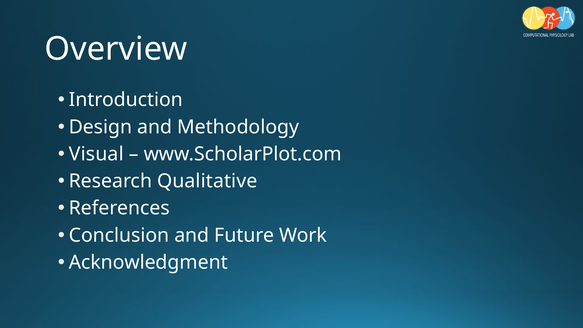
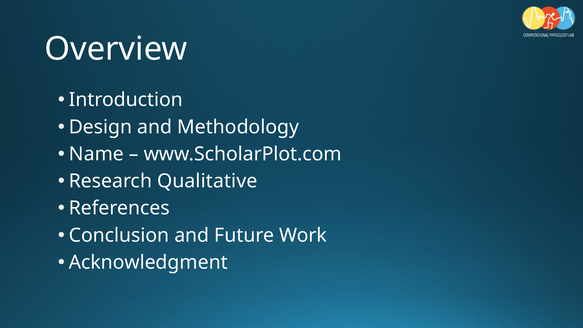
Visual: Visual -> Name (96, 154)
